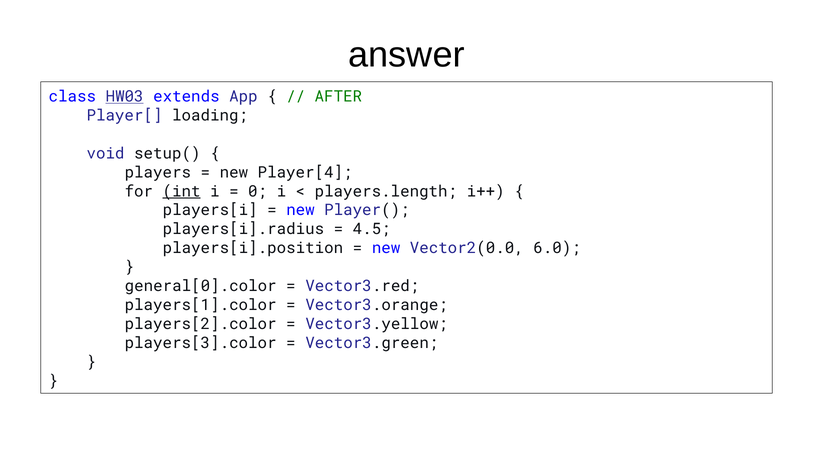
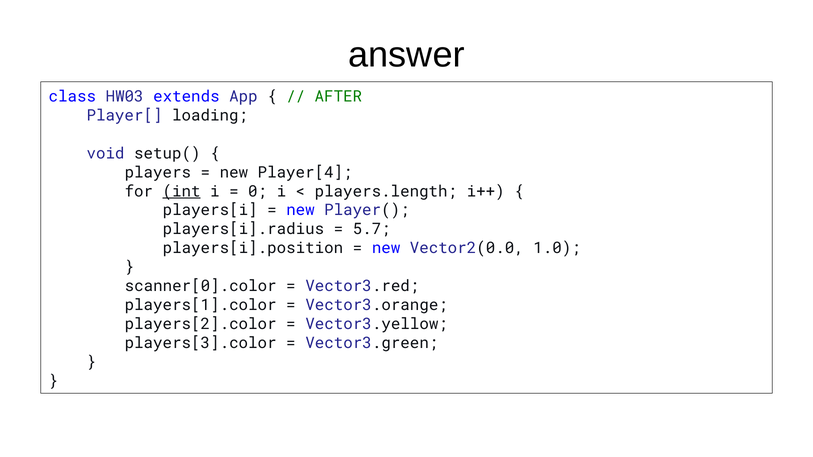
HW03 underline: present -> none (125, 97)
4.5: 4.5 -> 5.7 (372, 229)
6.0: 6.0 -> 1.0 (557, 248)
general[0].color: general[0].color -> scanner[0].color (201, 286)
